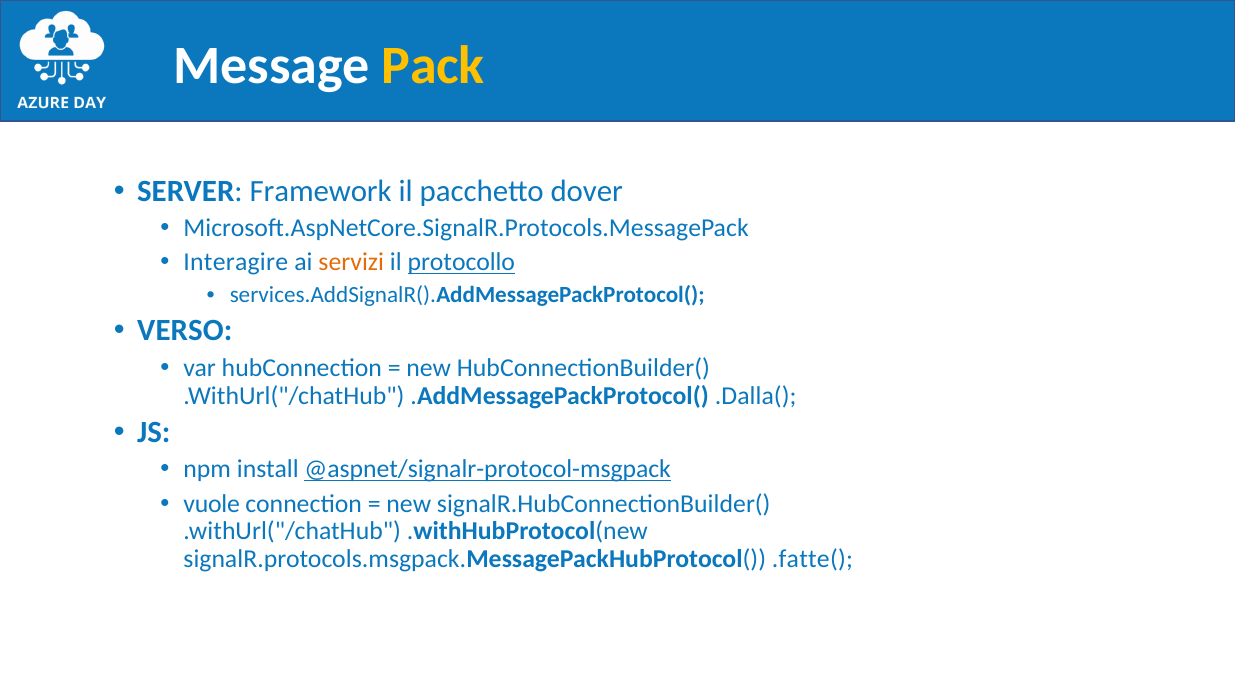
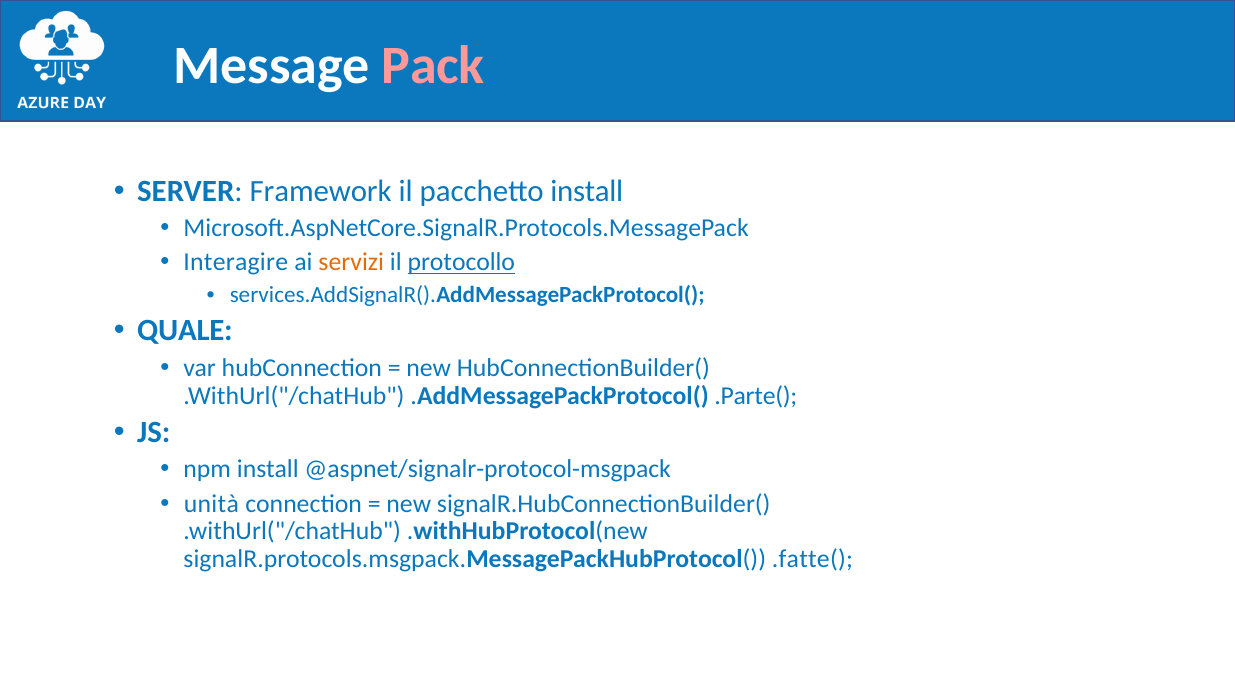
Pack colour: yellow -> pink (433, 65)
pacchetto dover: dover -> install (587, 192)
VERSO: VERSO -> QUALE (185, 331)
.Dalla(: .Dalla( -> .Parte( (756, 396)
@aspnet/signalr-protocol-msgpack underline: present -> none (488, 470)
vuole: vuole -> unità (211, 504)
